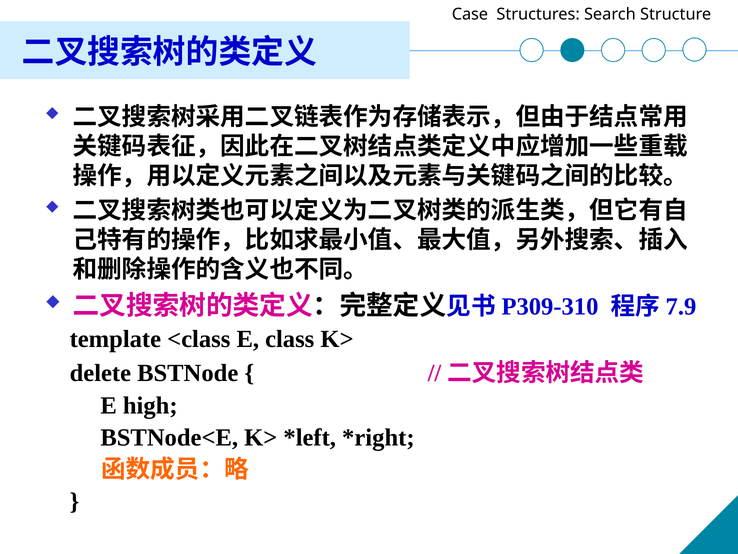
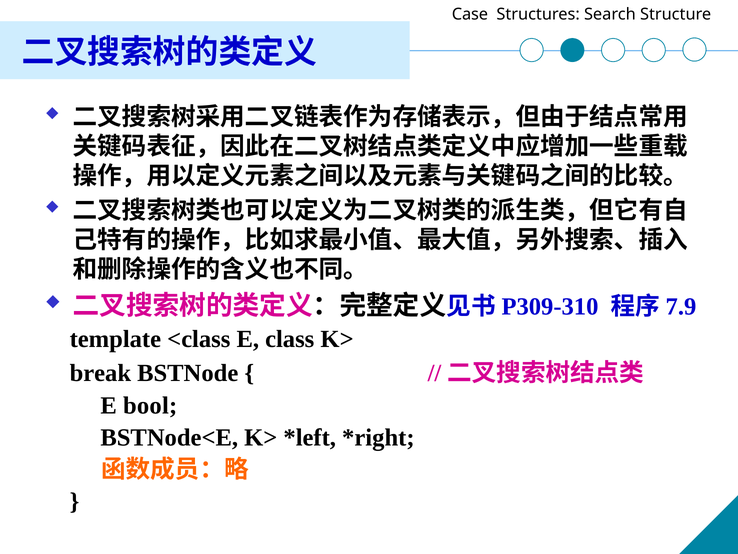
delete: delete -> break (100, 373)
high: high -> bool (150, 405)
